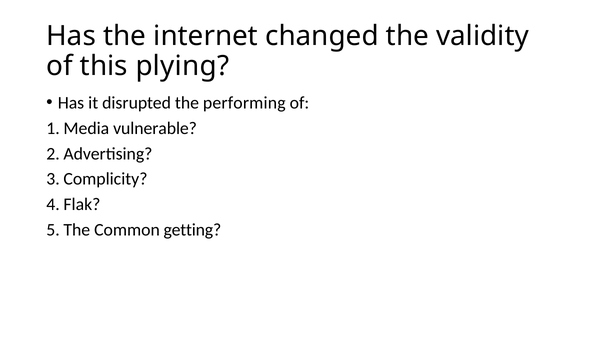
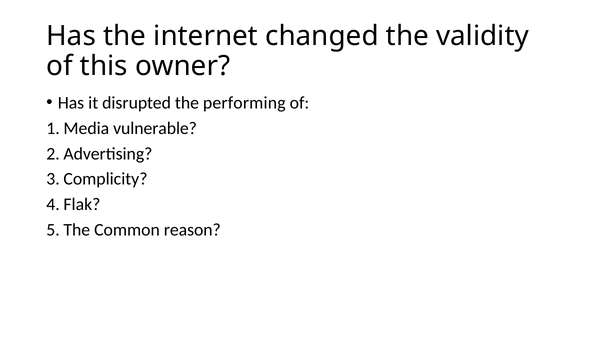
plying: plying -> owner (183, 66)
getting: getting -> reason (192, 230)
